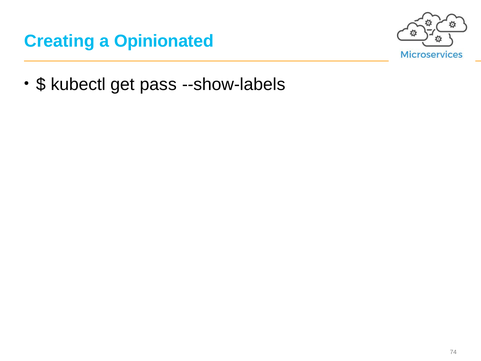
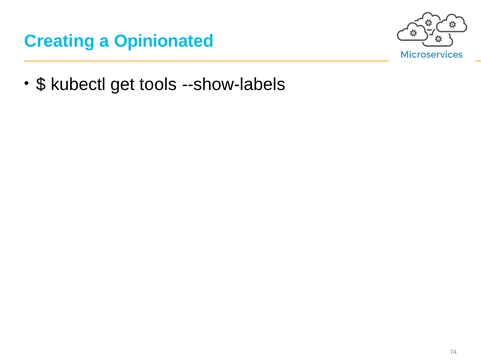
pass: pass -> tools (158, 84)
